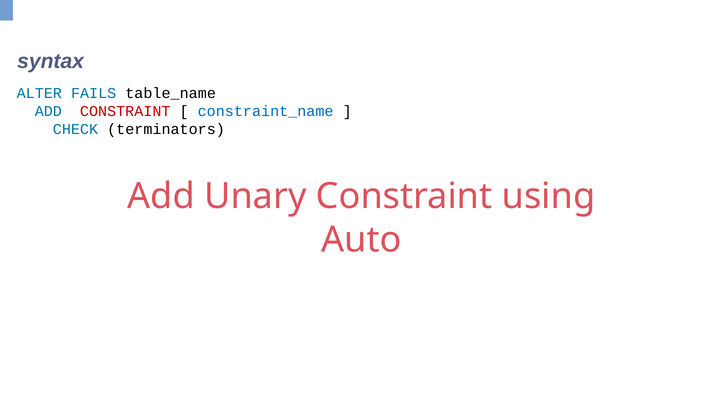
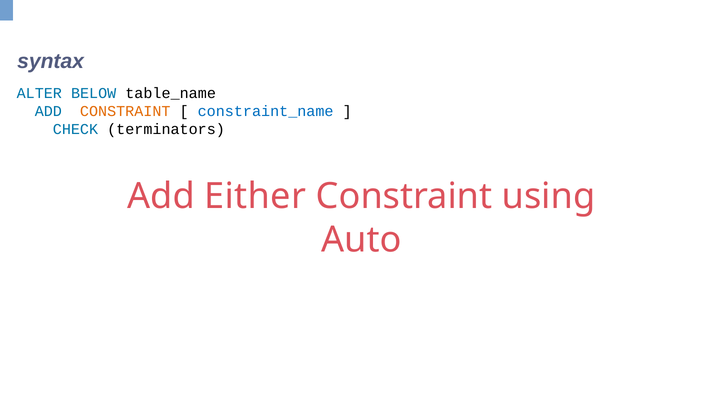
FAILS: FAILS -> BELOW (94, 93)
CONSTRAINT colour: red -> orange (125, 111)
Unary: Unary -> Either (255, 196)
